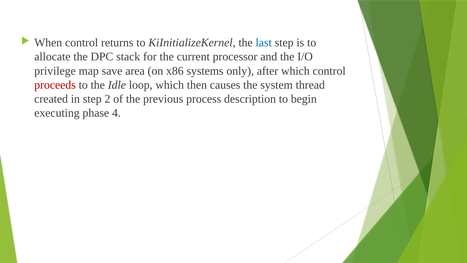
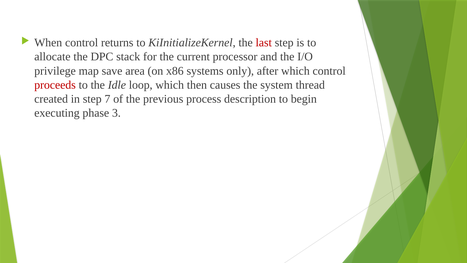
last colour: blue -> red (264, 43)
2: 2 -> 7 (107, 99)
4: 4 -> 3 (116, 113)
